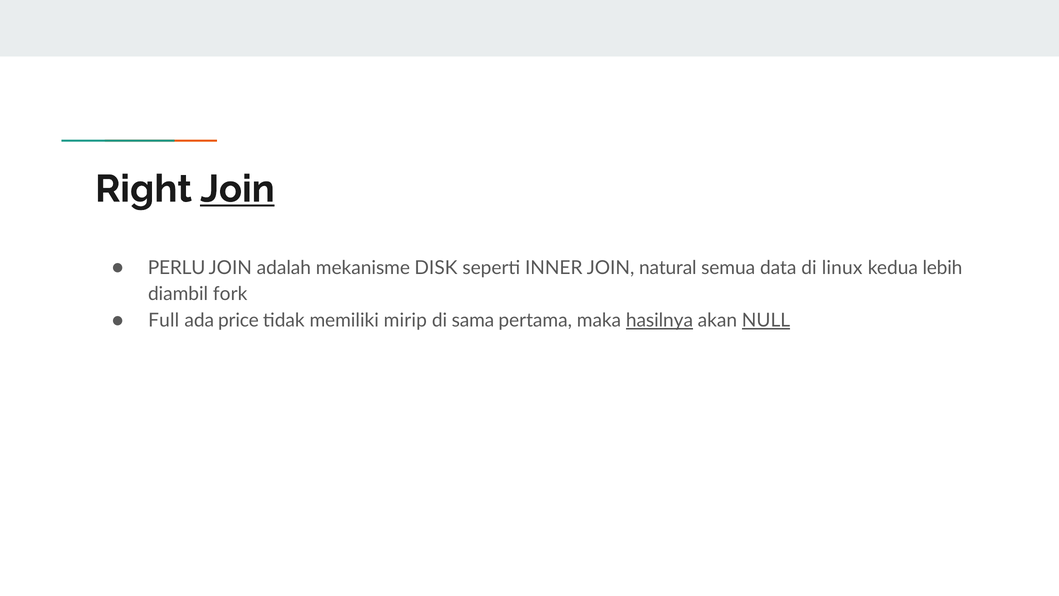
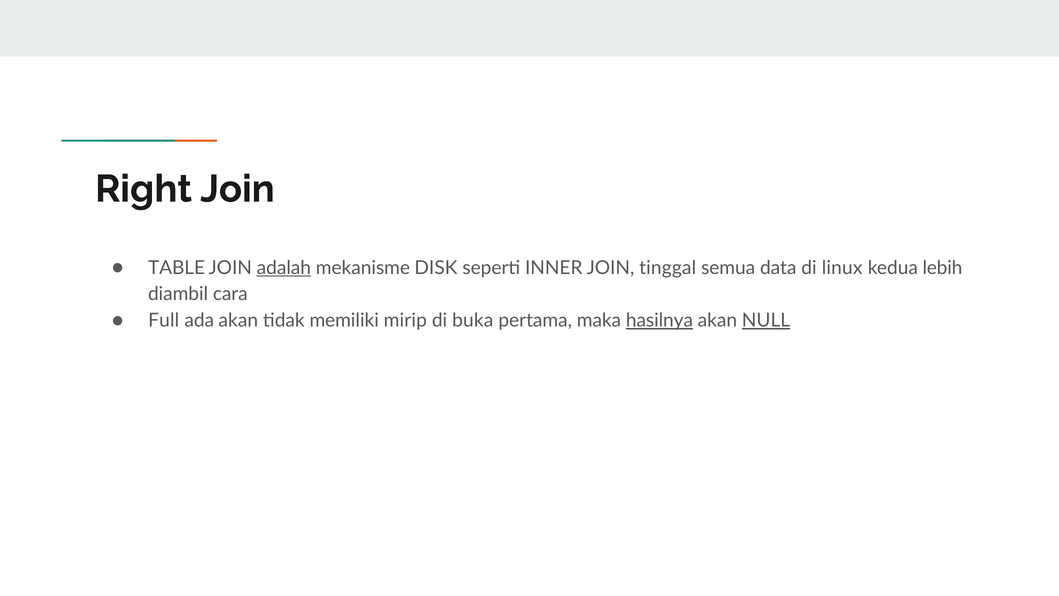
Join underline: present -> none (237, 189)
PERLU: PERLU -> TABLE (177, 268)
adalah underline: none -> present (284, 268)
natural: natural -> tinggal (668, 268)
fork: fork -> cara (230, 294)
ada price: price -> akan (238, 320)
sama: sama -> buka (473, 320)
